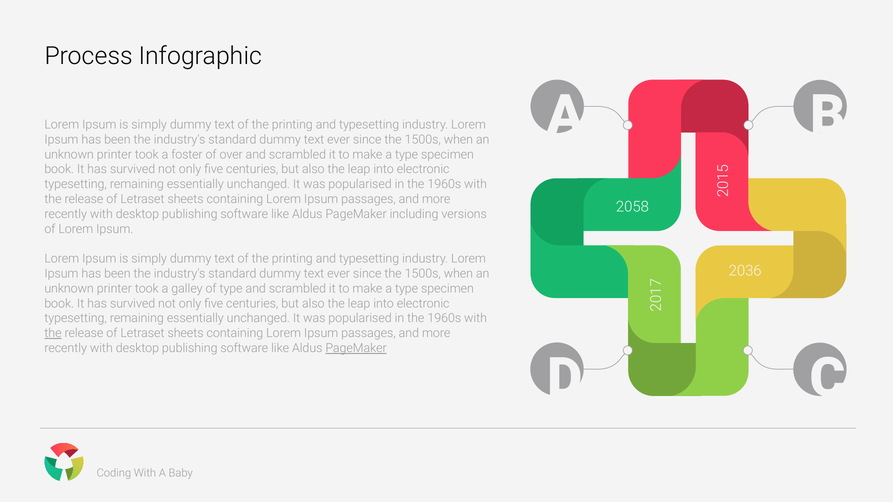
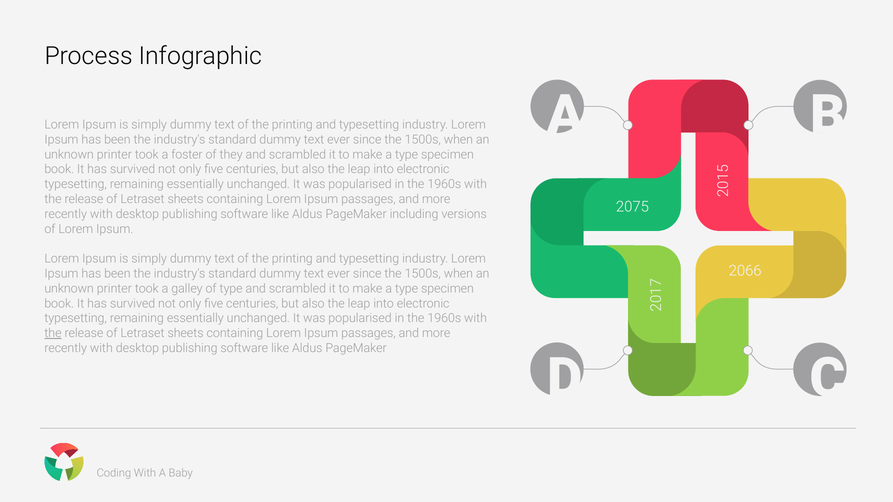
over: over -> they (231, 155)
2058: 2058 -> 2075 (632, 207)
2036: 2036 -> 2066 (745, 271)
PageMaker underline: present -> none (356, 348)
